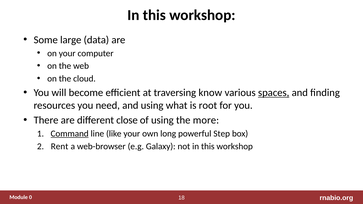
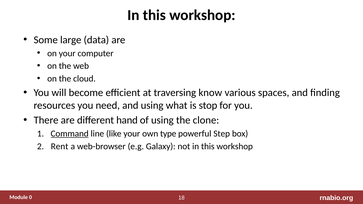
spaces underline: present -> none (274, 93)
root: root -> stop (208, 105)
close: close -> hand (127, 120)
more: more -> clone (206, 120)
long: long -> type (168, 134)
